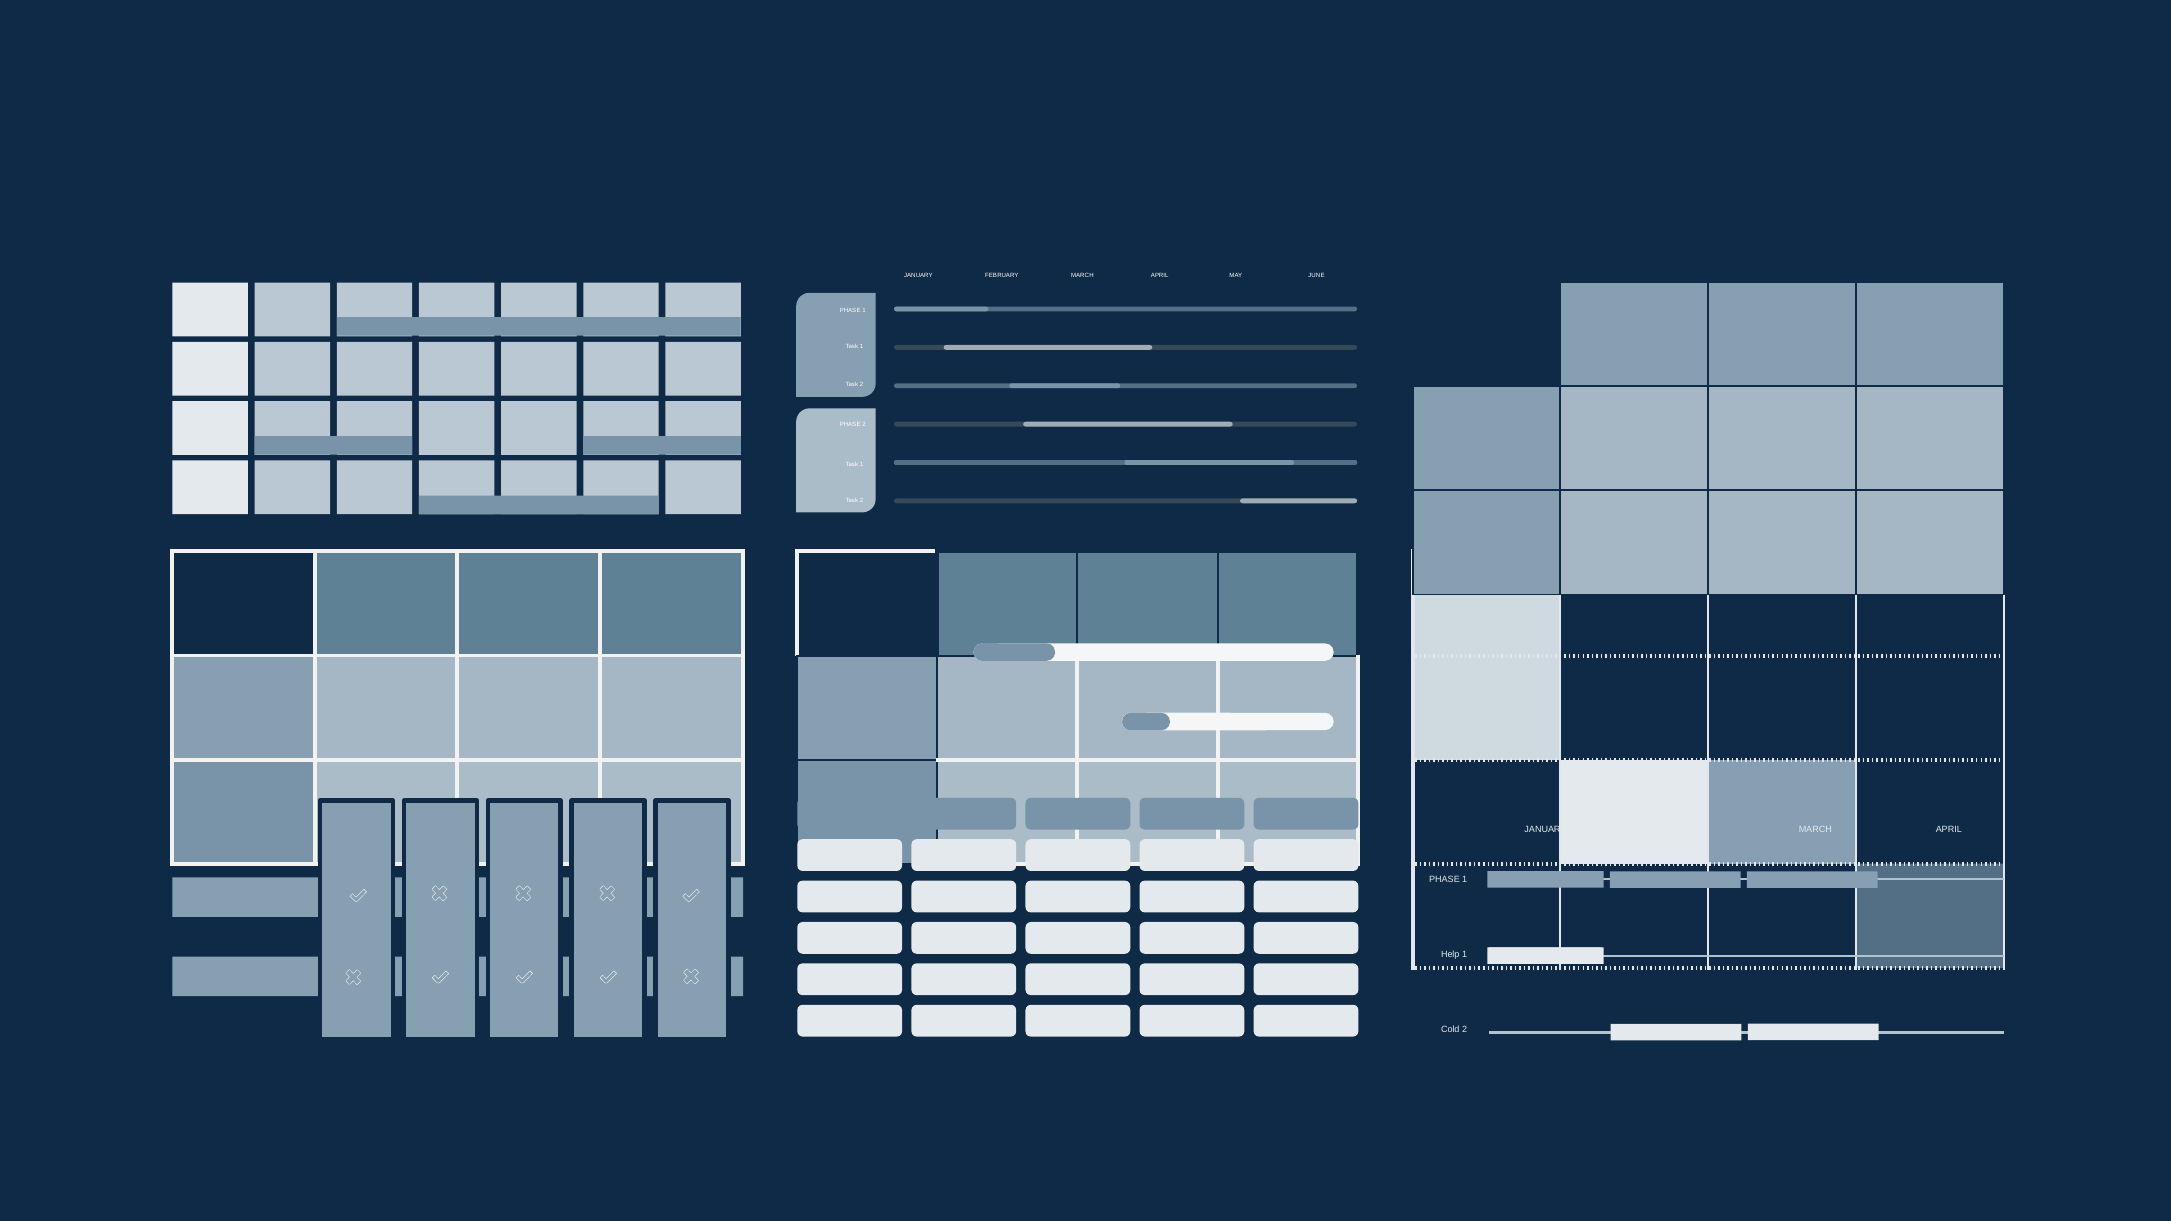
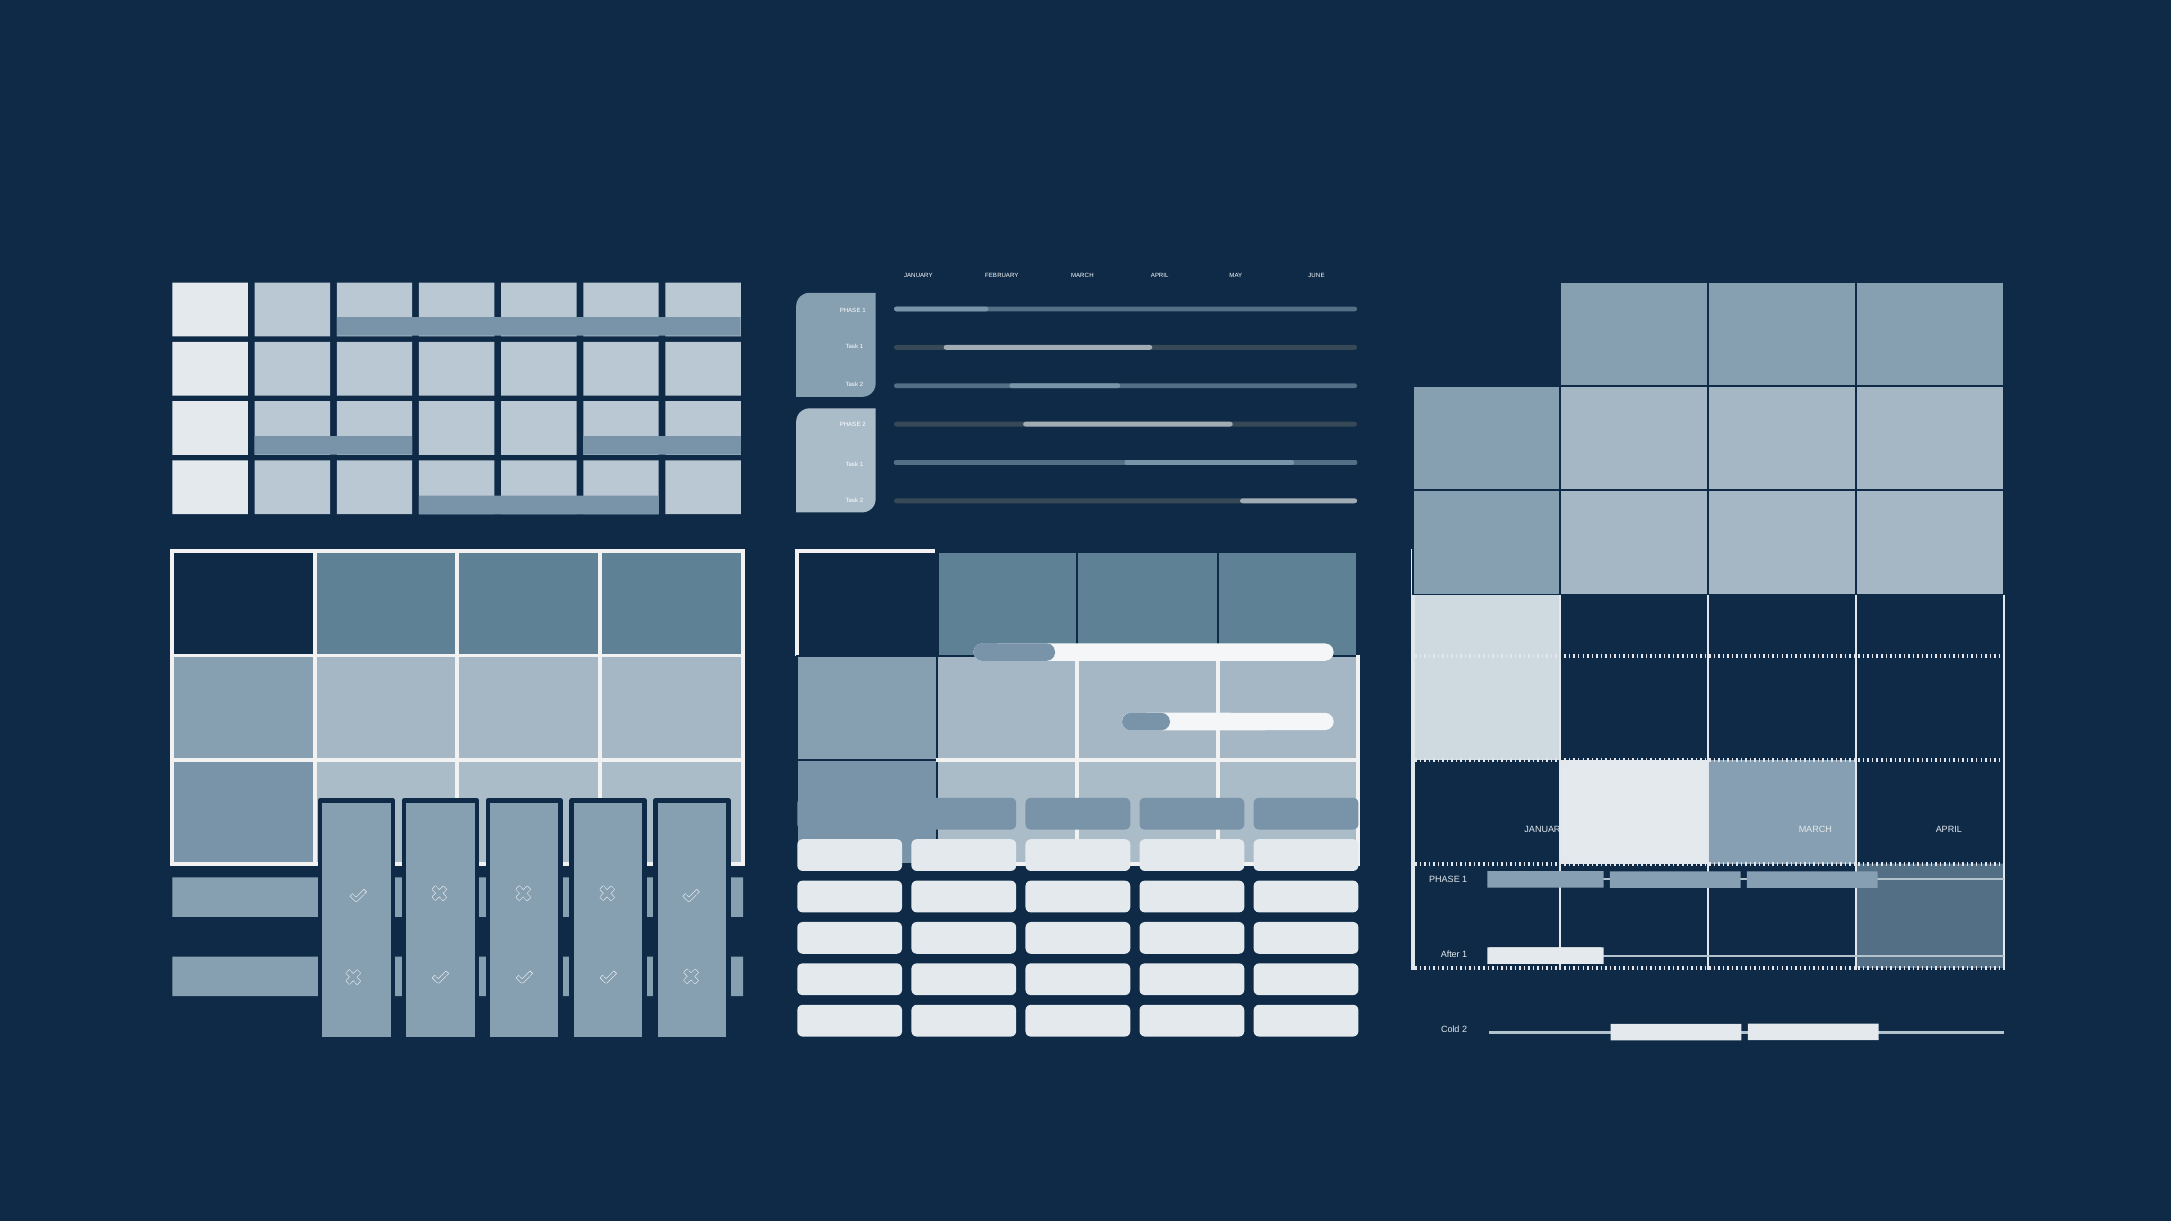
Help: Help -> After (1450, 955)
